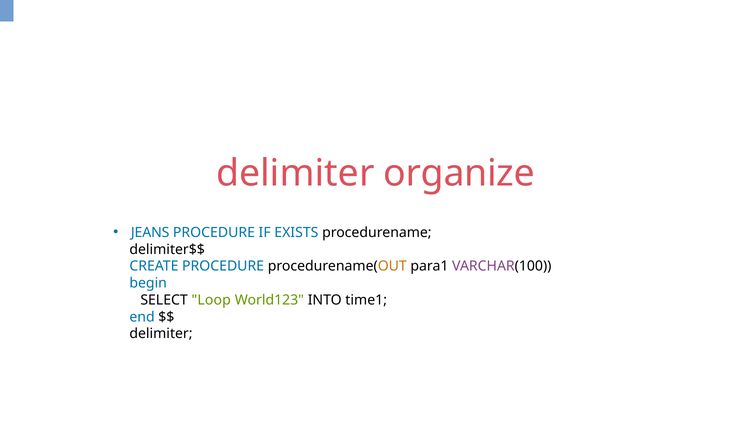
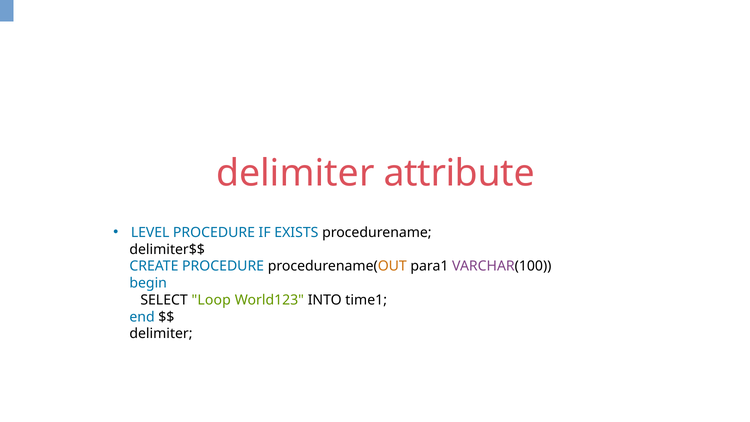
organize: organize -> attribute (459, 173)
JEANS: JEANS -> LEVEL (150, 232)
